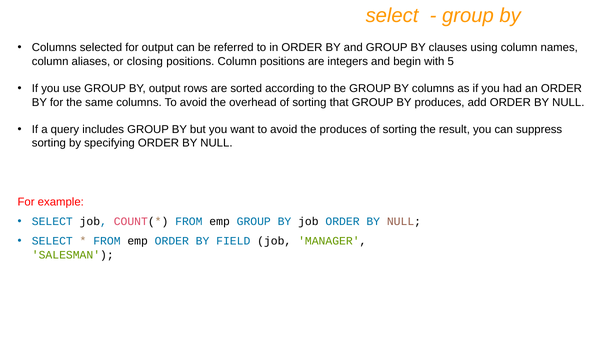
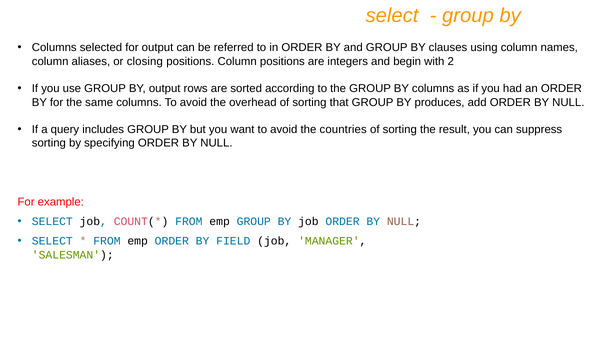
5: 5 -> 2 (451, 61)
the produces: produces -> countries (343, 130)
